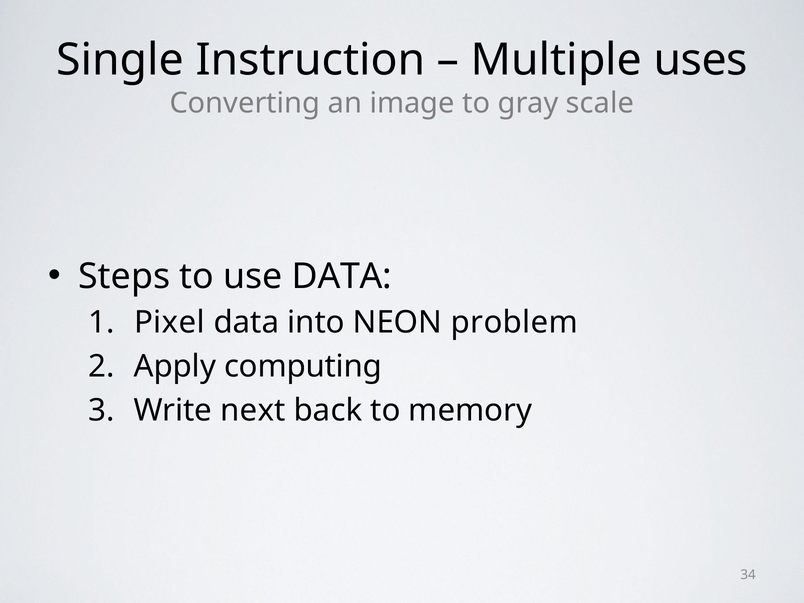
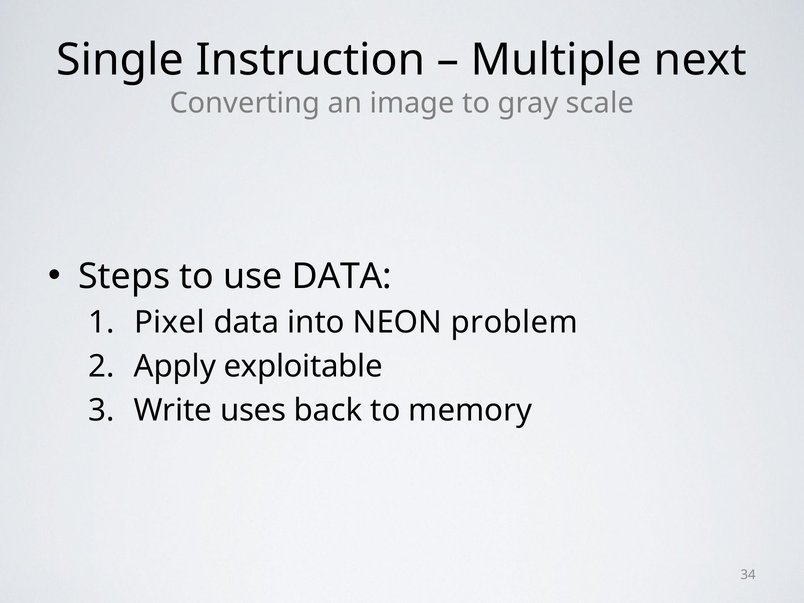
uses: uses -> next (700, 60)
computing: computing -> exploitable (303, 366)
next: next -> uses (253, 410)
